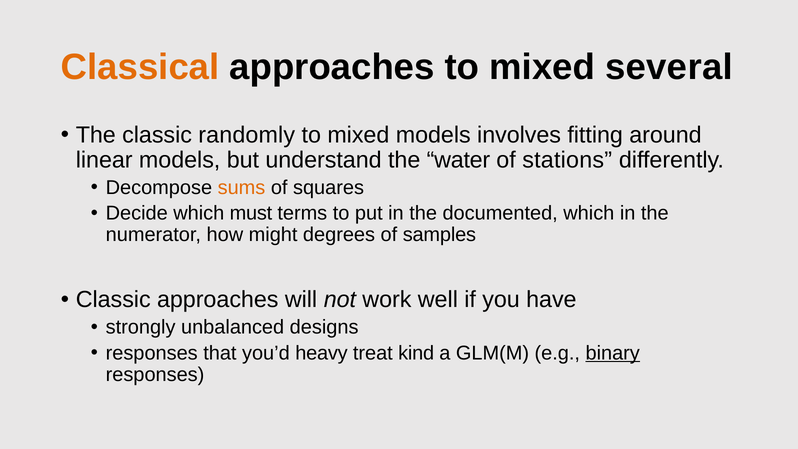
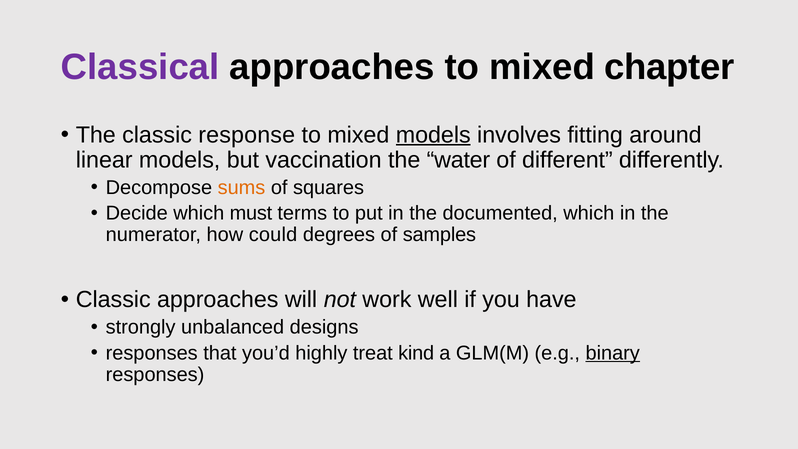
Classical colour: orange -> purple (140, 67)
several: several -> chapter (669, 67)
randomly: randomly -> response (247, 135)
models underline: none -> present (433, 135)
understand: understand -> vaccination (324, 160)
stations: stations -> different (567, 160)
might: might -> could (273, 235)
heavy: heavy -> highly (321, 353)
